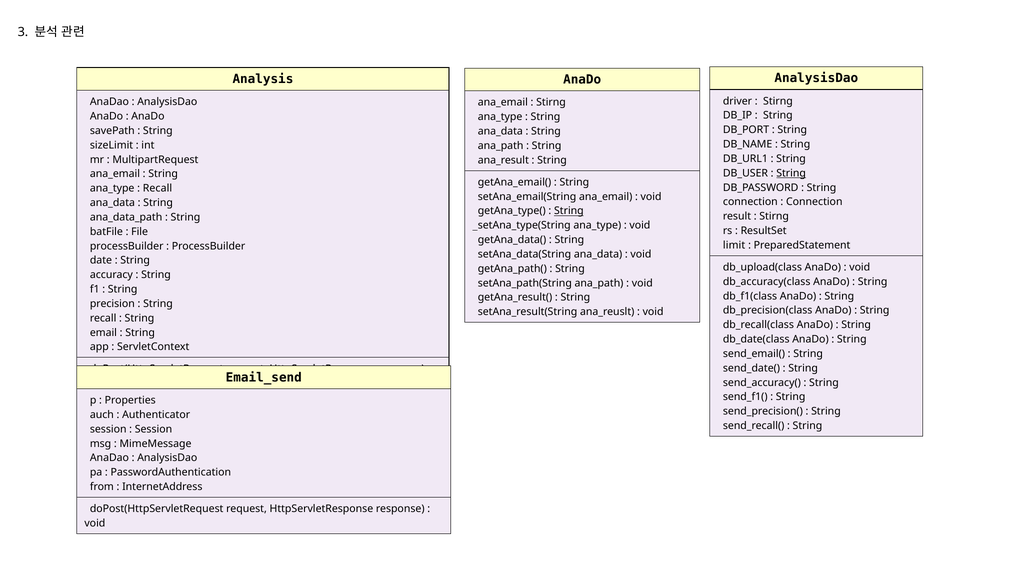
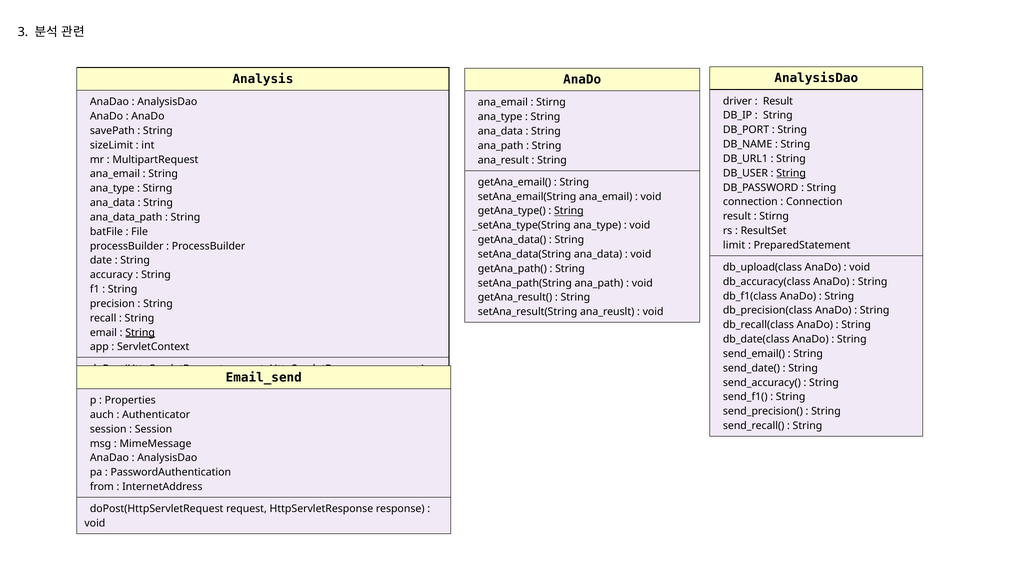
Stirng: Stirng -> Result (778, 101)
Recall: Recall -> Stirng (158, 188)
String underline: none -> present (140, 333)
